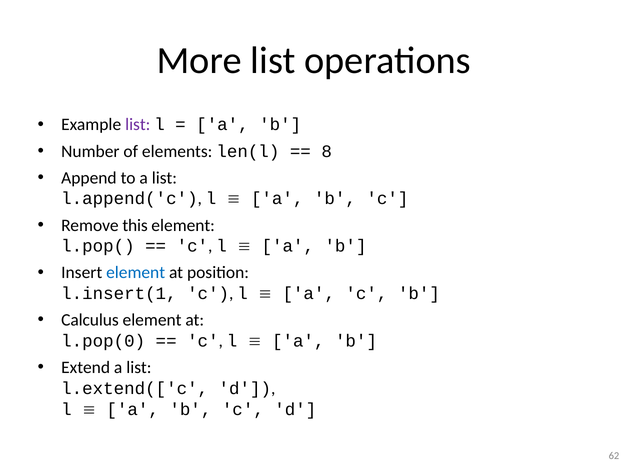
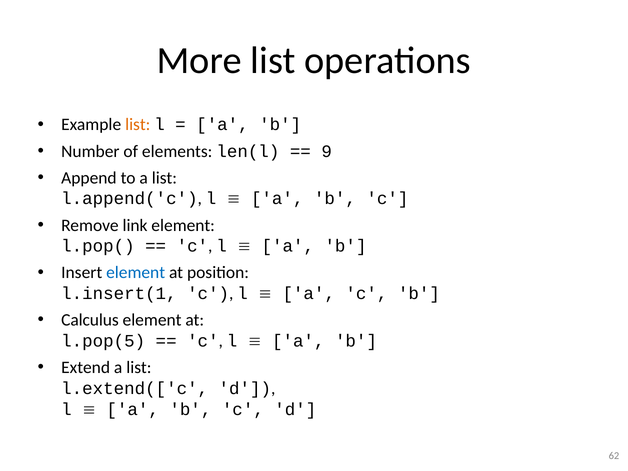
list colour: purple -> orange (138, 125)
8: 8 -> 9 (327, 151)
this: this -> link (135, 225)
l.pop(0: l.pop(0 -> l.pop(5 (103, 341)
